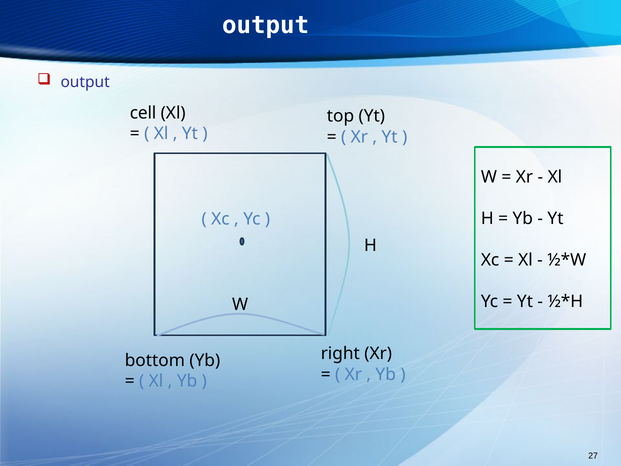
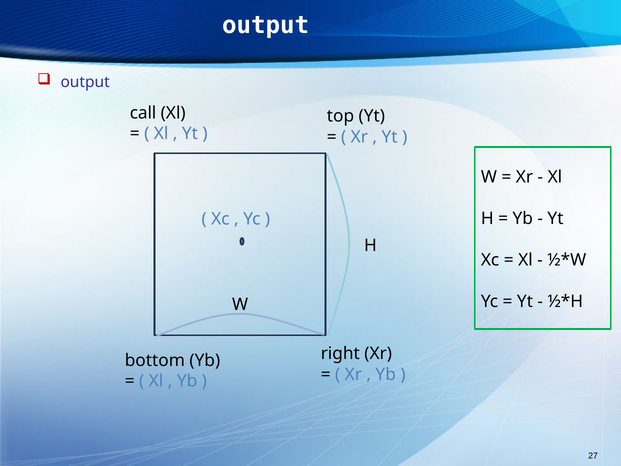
cell: cell -> call (143, 113)
